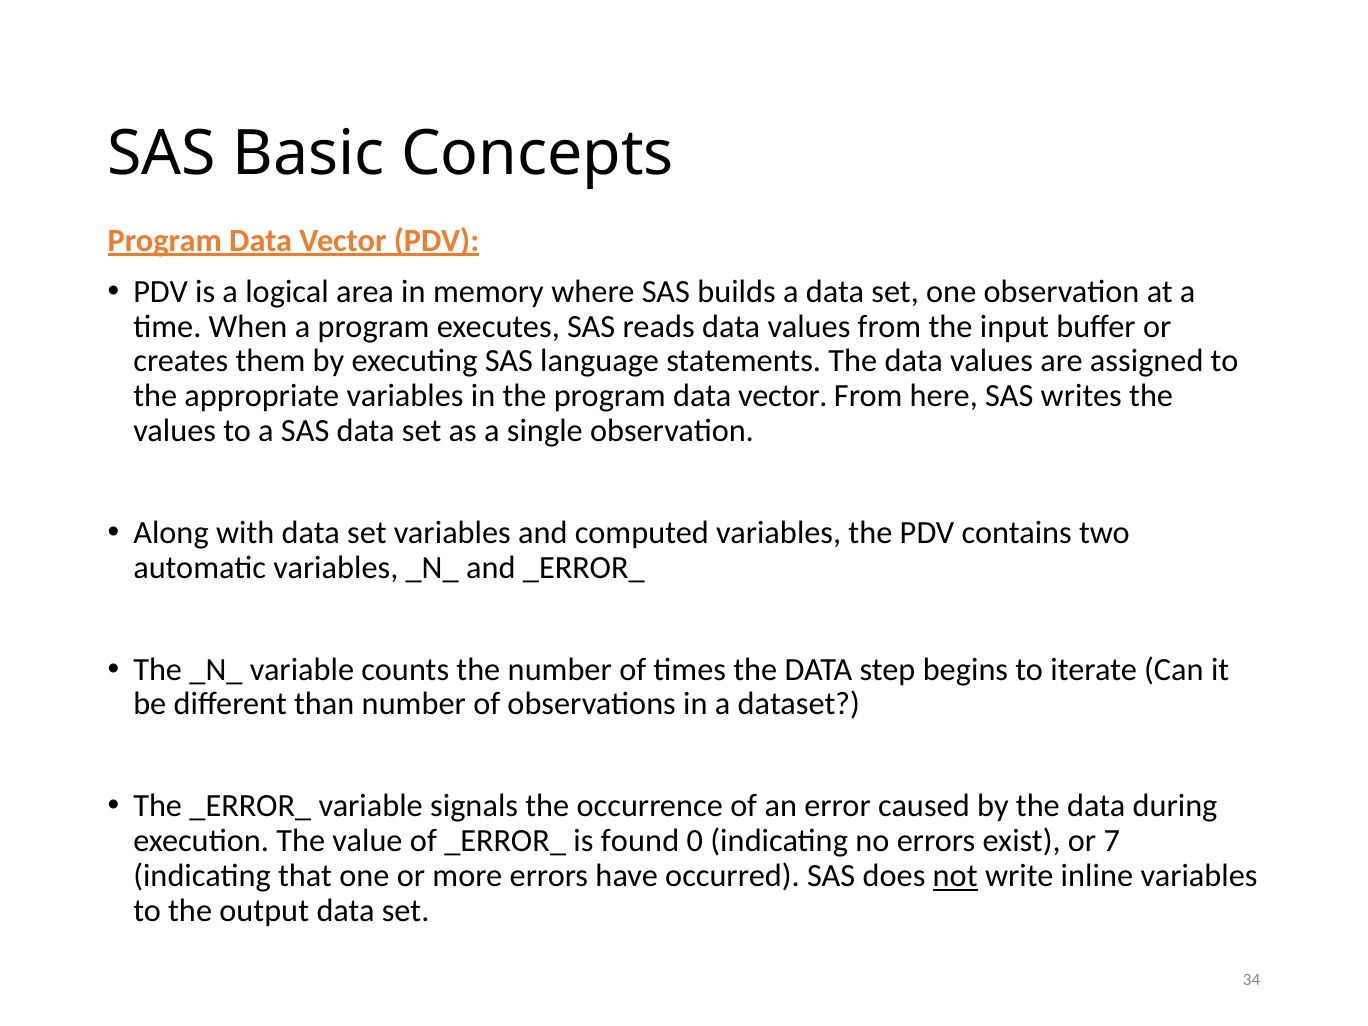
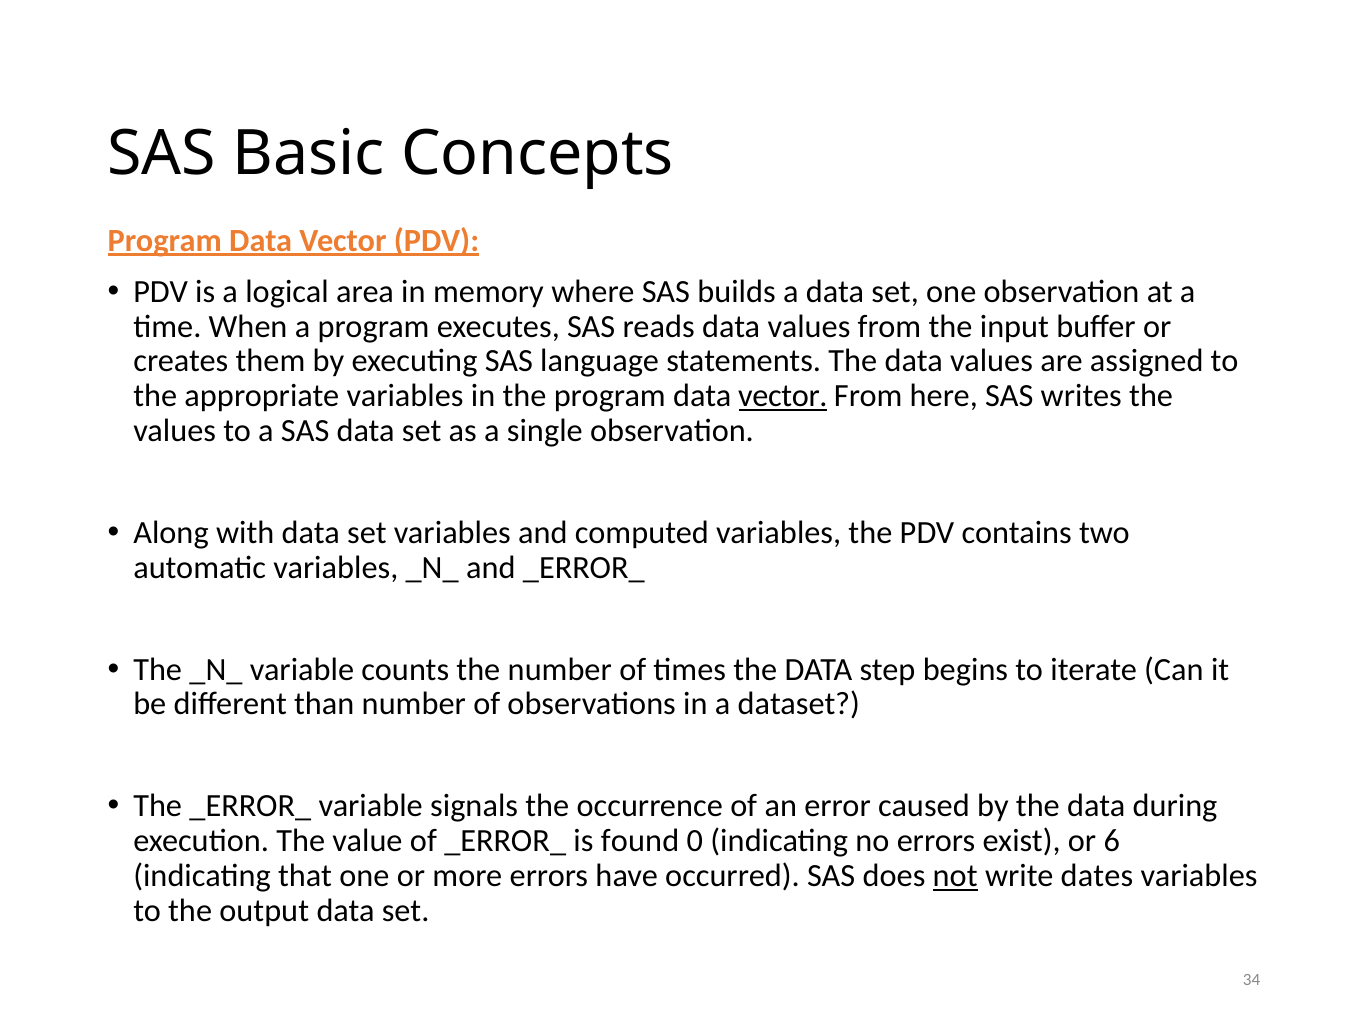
vector underline: none -> present (783, 396)
7: 7 -> 6 (1112, 841)
inline: inline -> dates (1097, 876)
